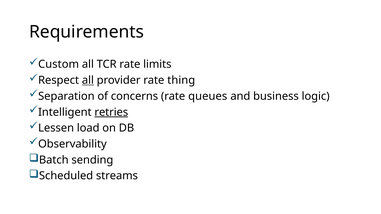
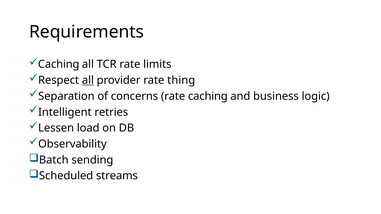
Custom: Custom -> Caching (59, 64)
rate queues: queues -> caching (208, 96)
retries underline: present -> none (111, 112)
